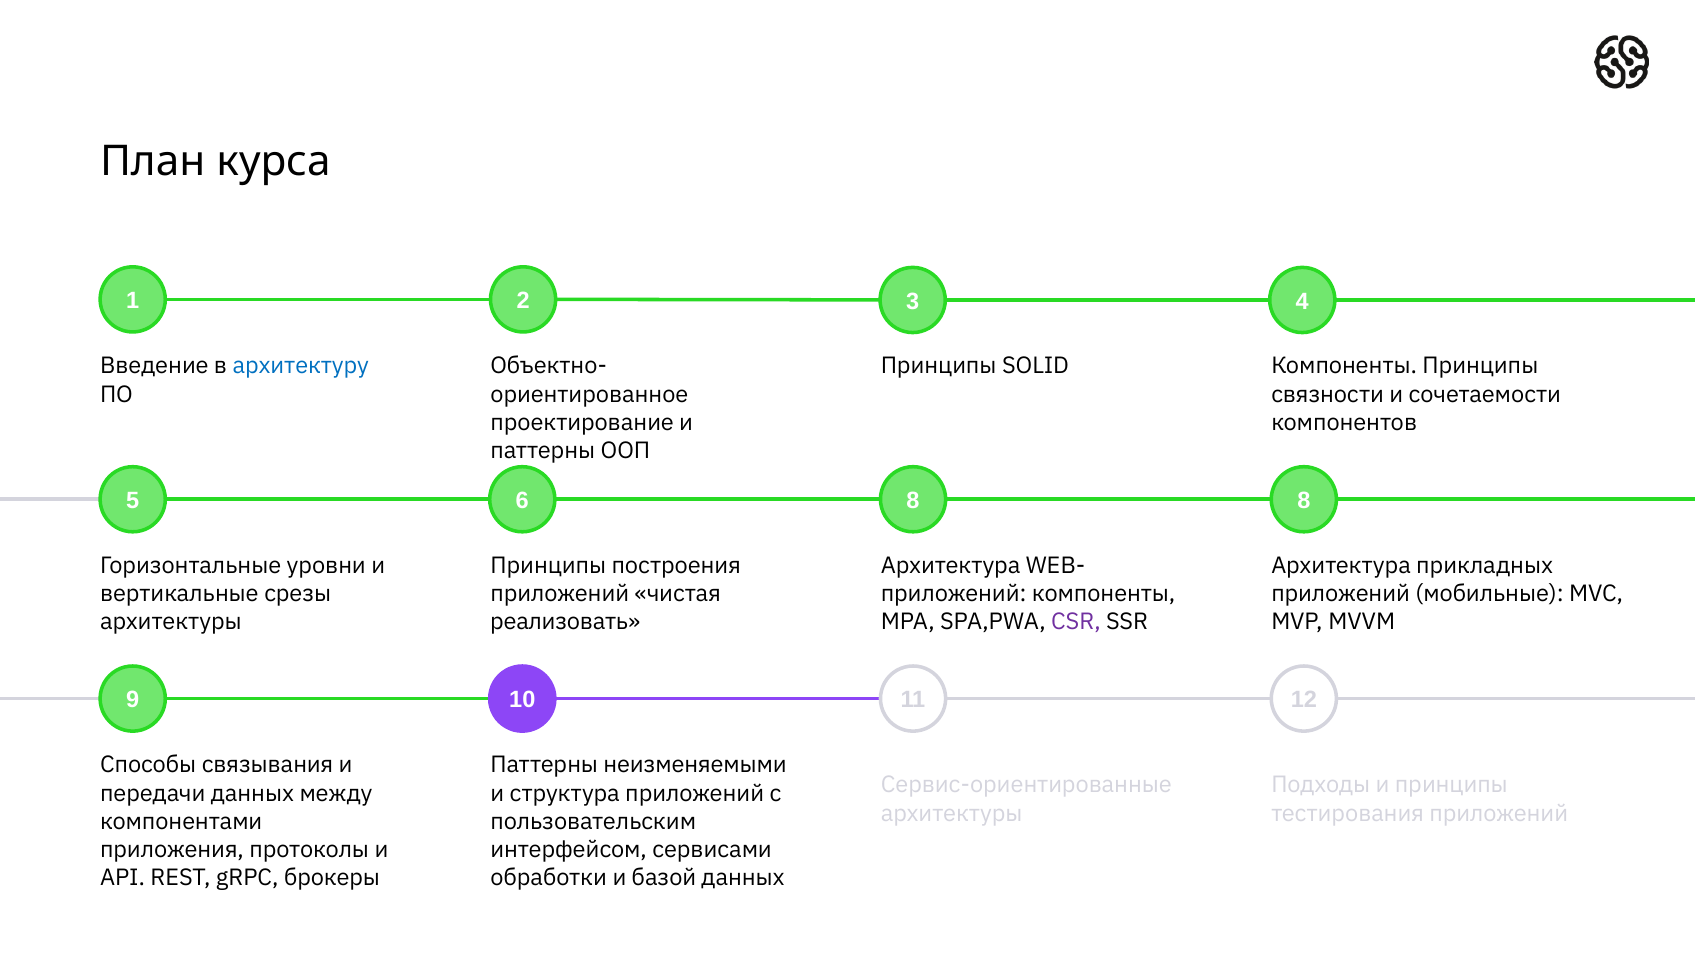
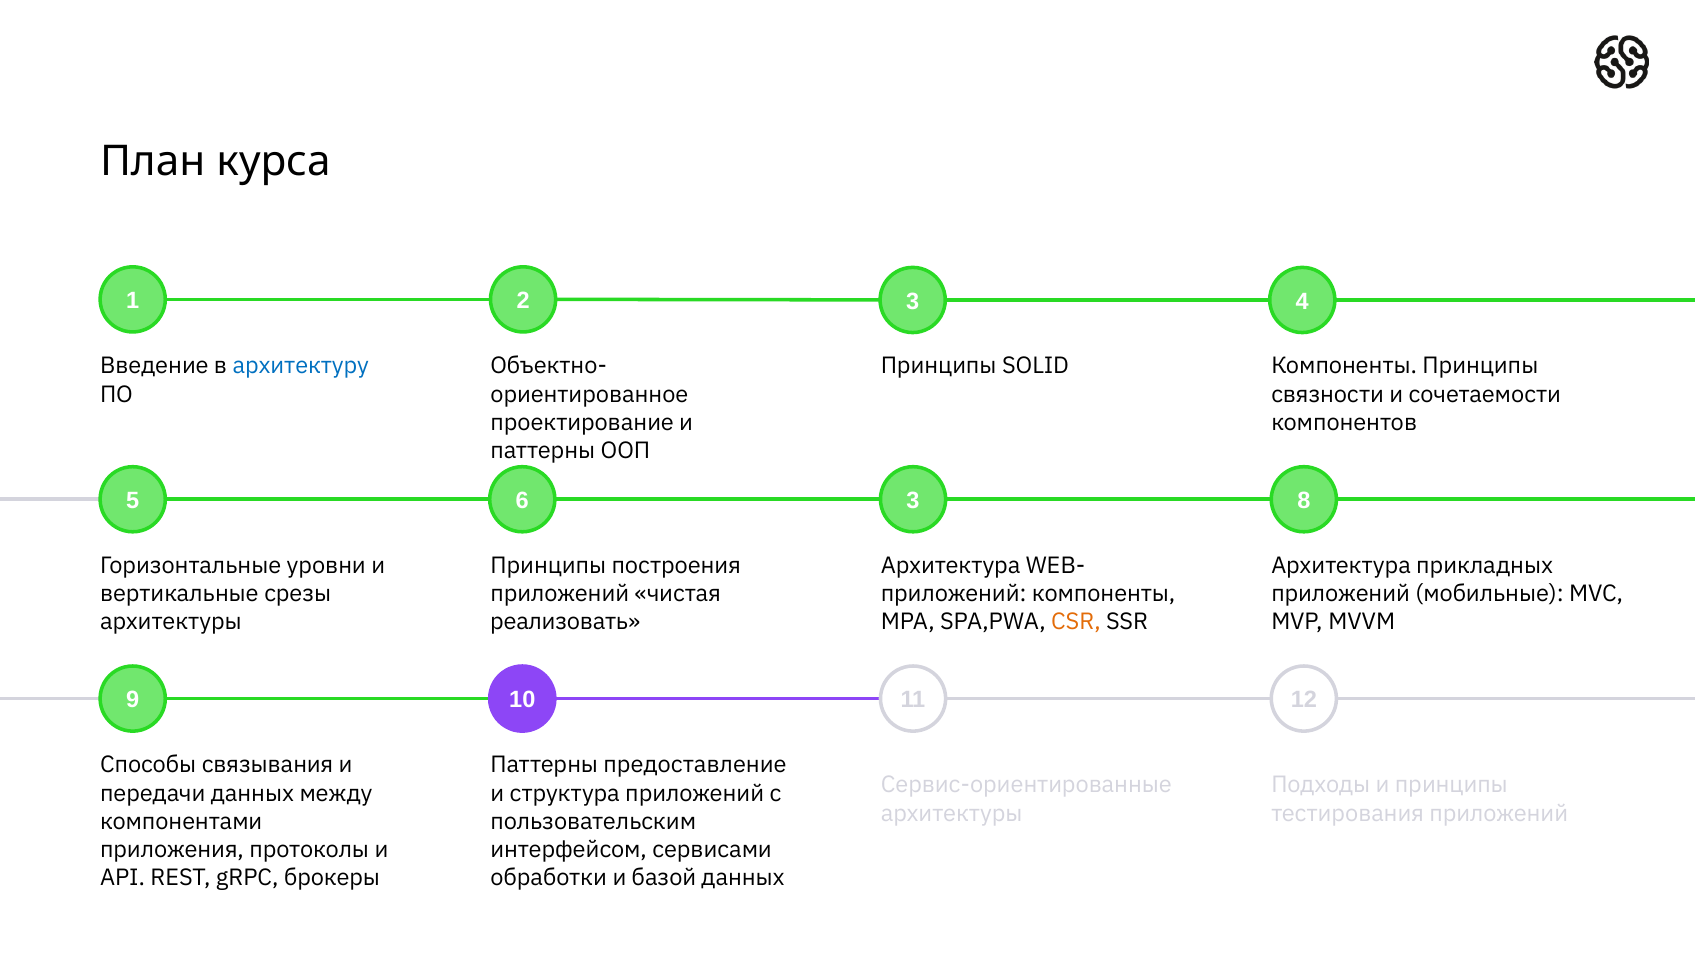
6 8: 8 -> 3 (913, 501)
CSR colour: purple -> orange (1076, 623)
неизменяемыми: неизменяемыми -> предоставление (695, 765)
